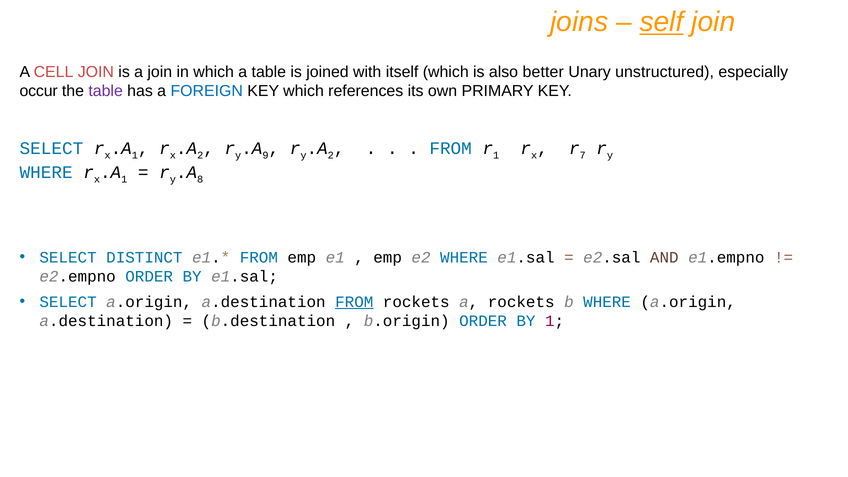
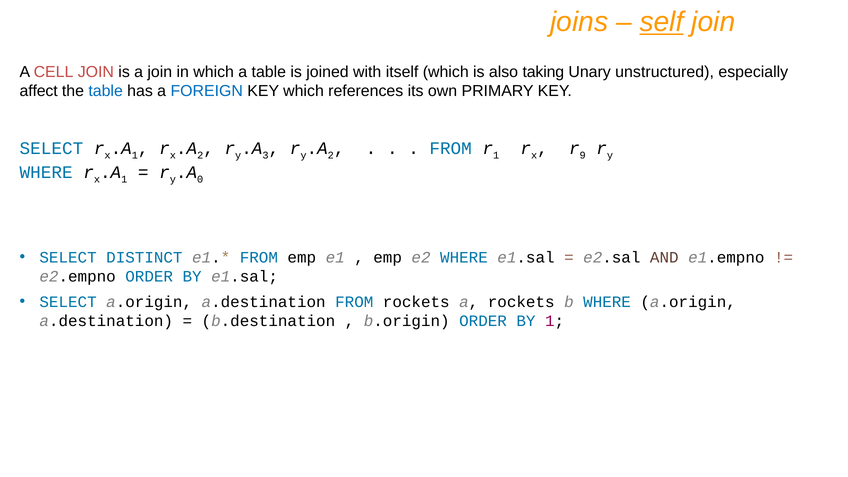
better: better -> taking (543, 72)
occur: occur -> affect (39, 91)
table colour: purple -> blue (106, 91)
9: 9 -> 3 (266, 155)
7: 7 -> 9 (583, 155)
8: 8 -> 0 (200, 179)
FROM underline: present -> none (354, 302)
